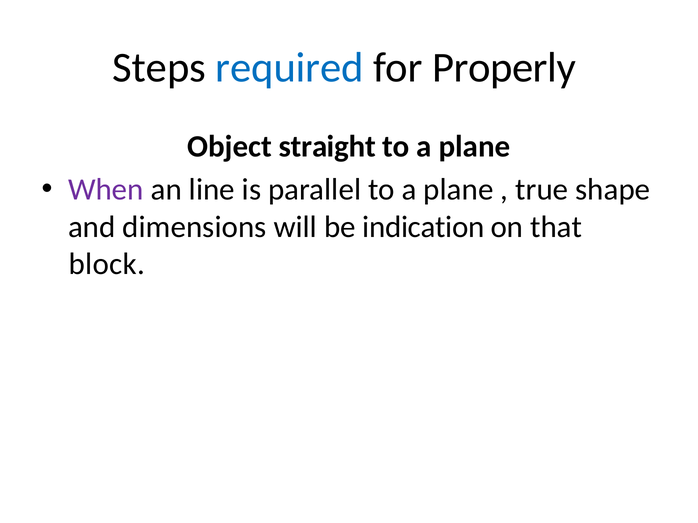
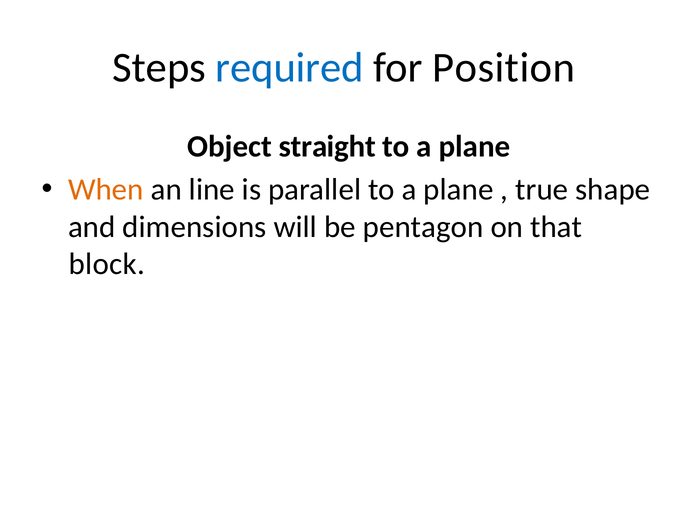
Properly: Properly -> Position (504, 68)
When colour: purple -> orange (106, 190)
indication: indication -> pentagon (423, 227)
